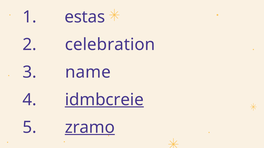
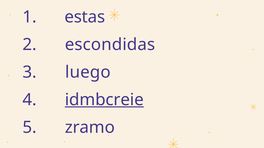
celebration: celebration -> escondidas (110, 45)
name: name -> luego (88, 72)
zramo underline: present -> none (90, 128)
